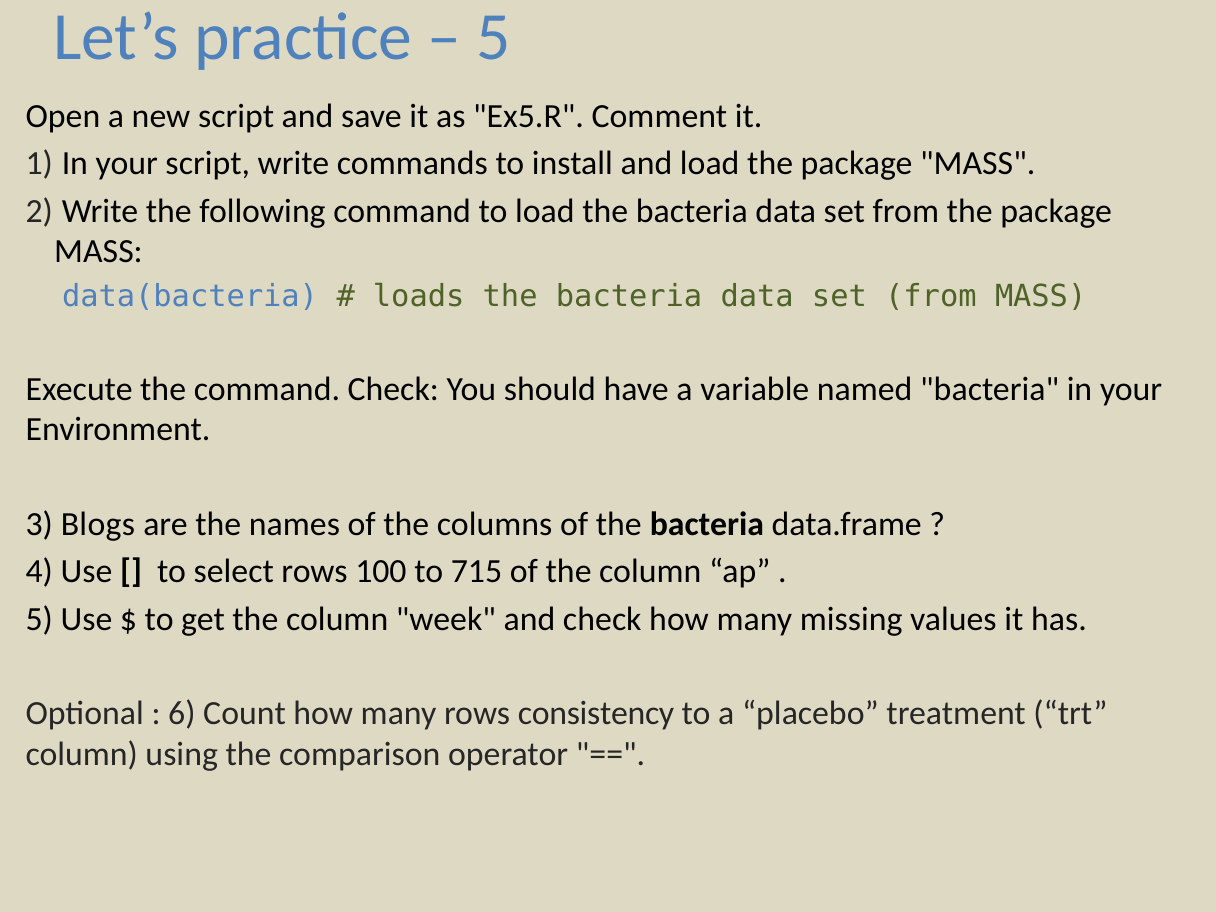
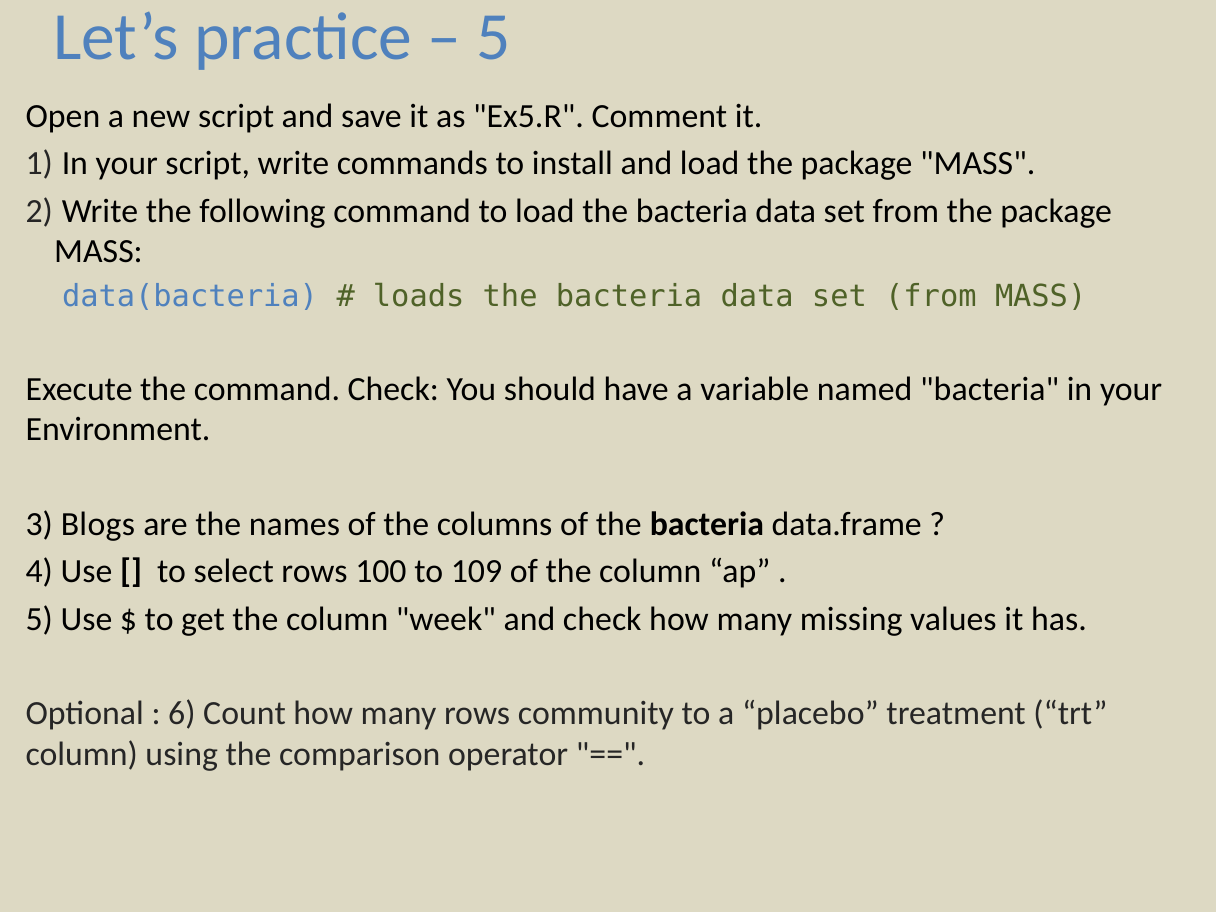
715: 715 -> 109 (476, 572)
consistency: consistency -> community (596, 714)
